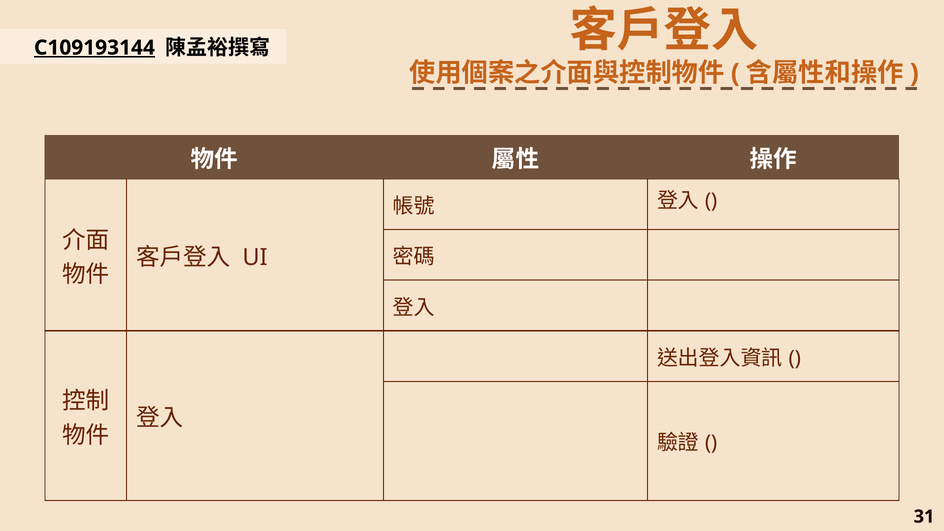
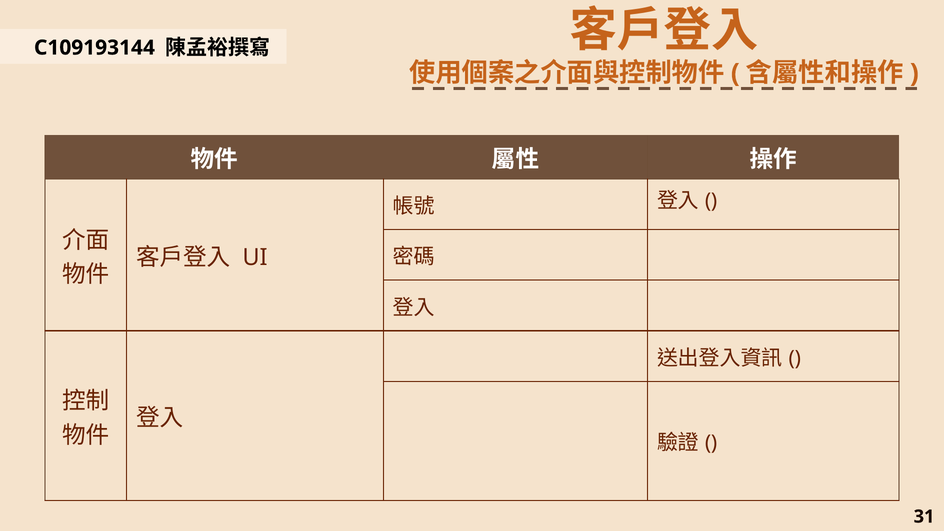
C109193144 underline: present -> none (94, 48)
